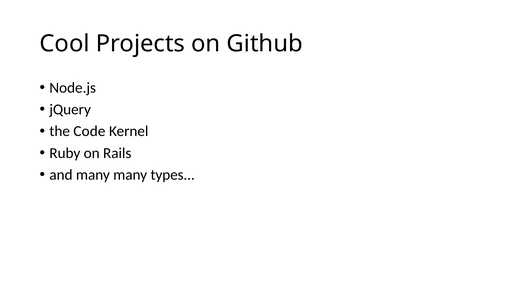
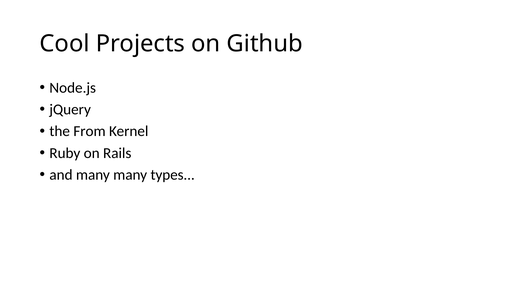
Code: Code -> From (90, 132)
